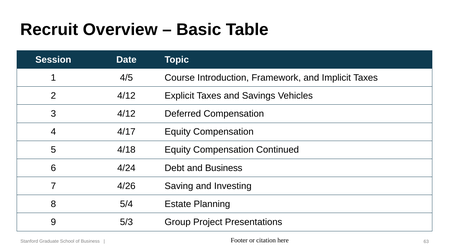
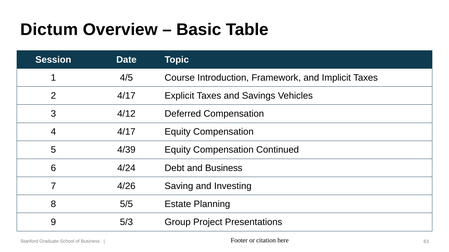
Recruit: Recruit -> Dictum (49, 30)
2 4/12: 4/12 -> 4/17 (126, 96)
4/18: 4/18 -> 4/39 (126, 150)
5/4: 5/4 -> 5/5 (126, 205)
